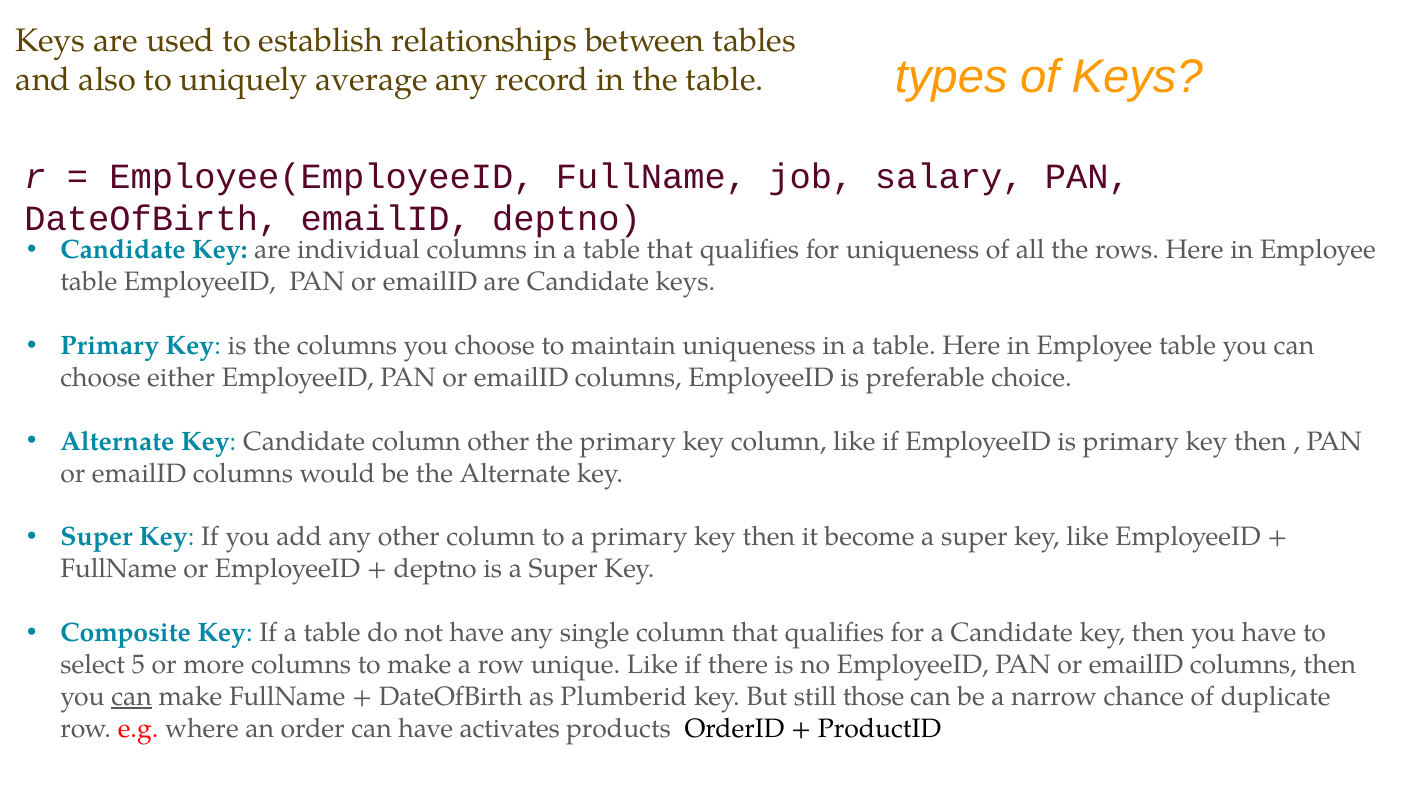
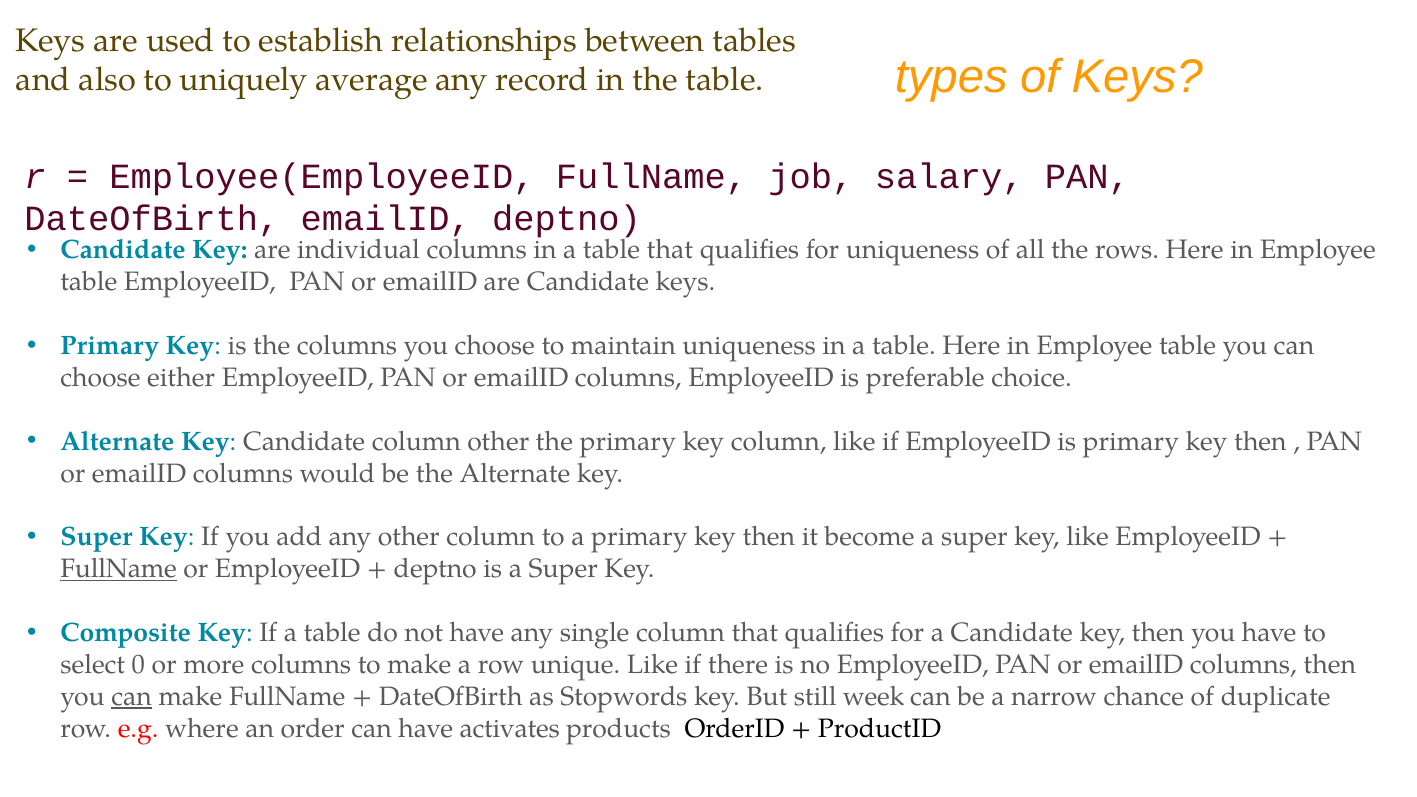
FullName underline: none -> present (119, 569)
5: 5 -> 0 (138, 665)
Plumberid: Plumberid -> Stopwords (624, 696)
those: those -> week (874, 696)
